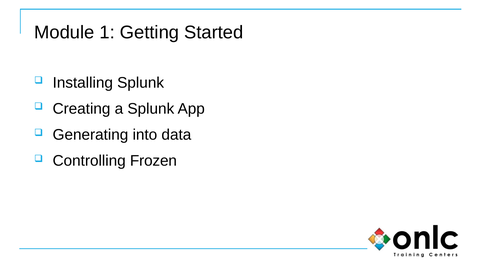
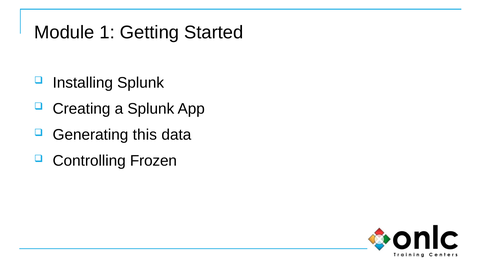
into: into -> this (145, 135)
